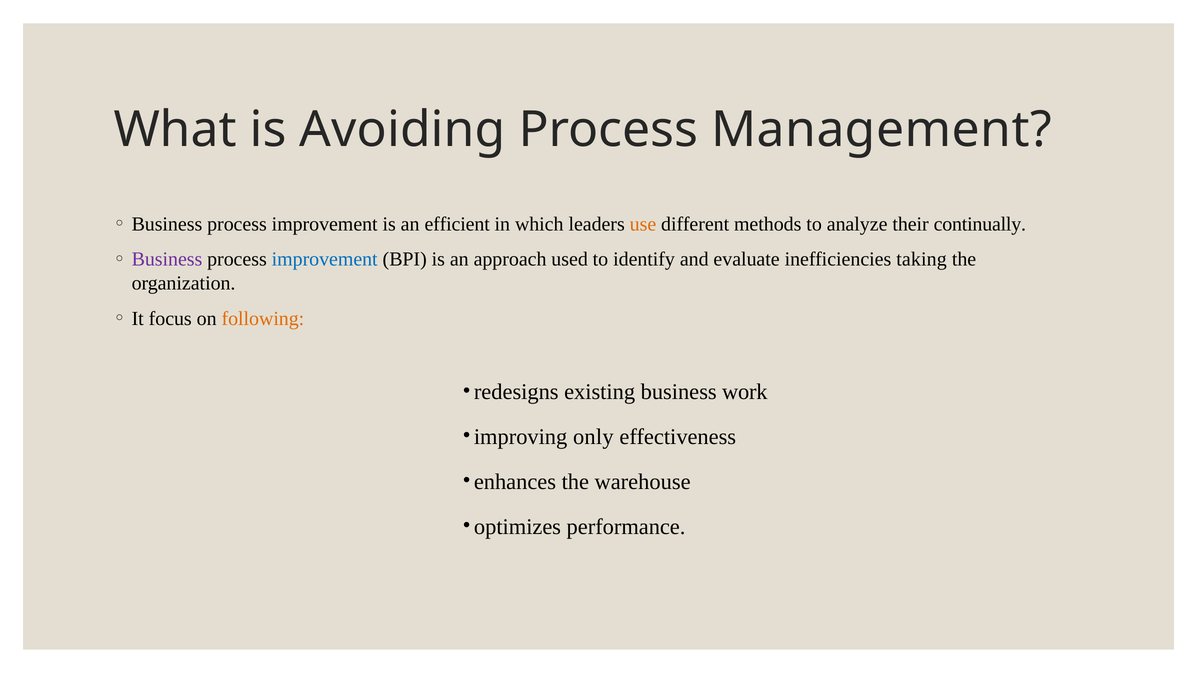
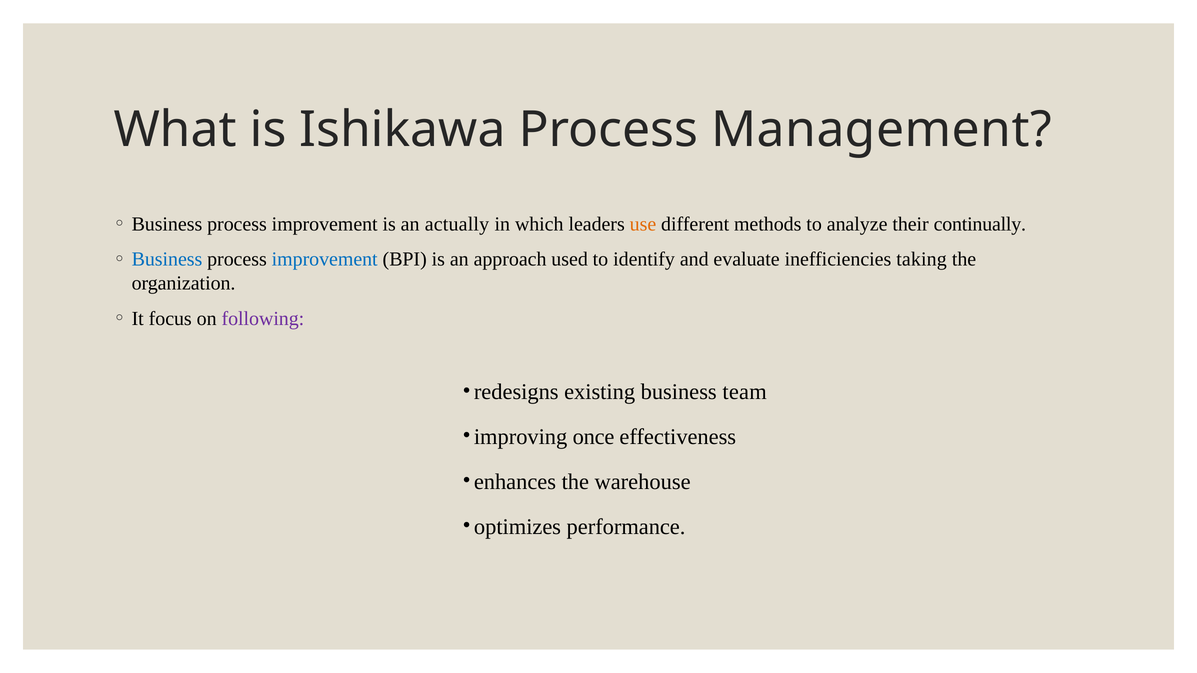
Avoiding: Avoiding -> Ishikawa (402, 130)
efficient: efficient -> actually (457, 224)
Business colour: purple -> blue (167, 259)
following colour: orange -> purple (263, 319)
work: work -> team (745, 392)
only: only -> once (594, 437)
